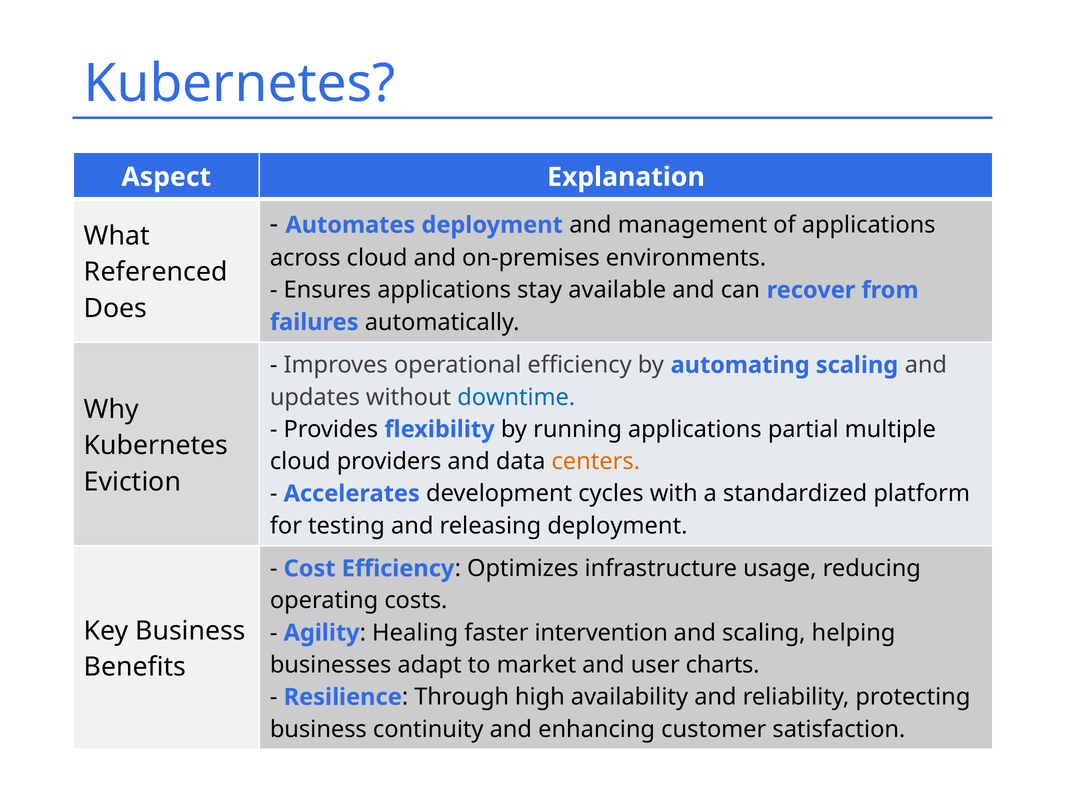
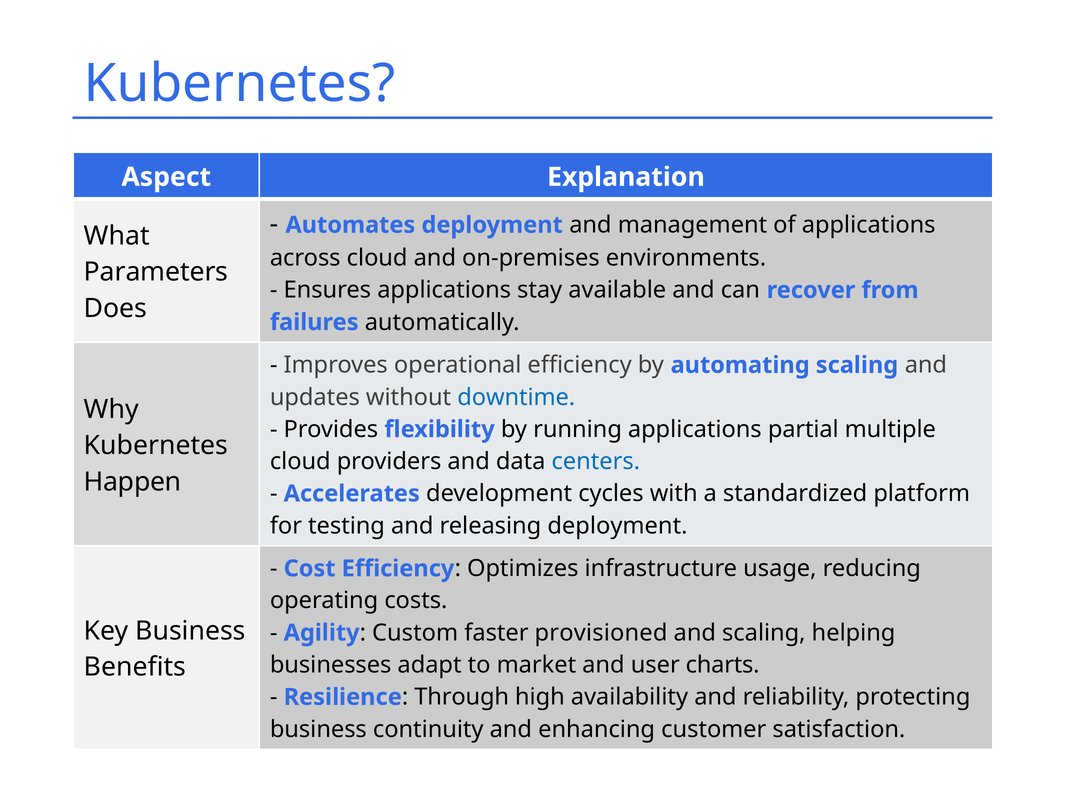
Referenced: Referenced -> Parameters (156, 272)
centers colour: orange -> blue (596, 462)
Eviction: Eviction -> Happen (133, 482)
Healing: Healing -> Custom (415, 633)
intervention: intervention -> provisioned (601, 633)
